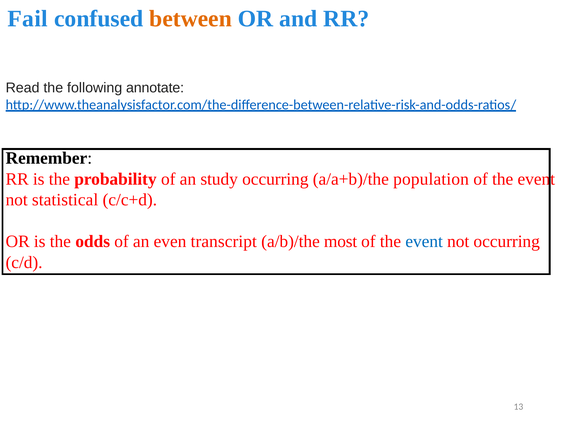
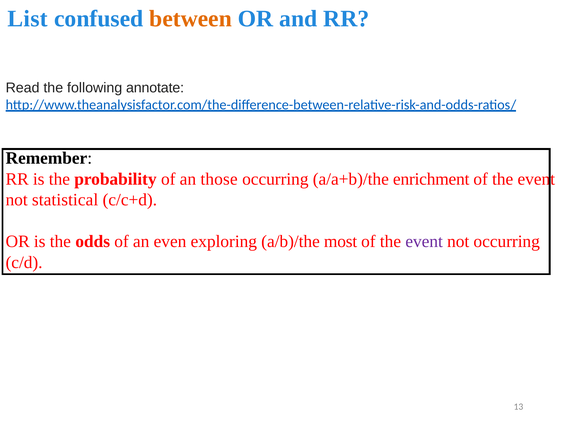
Fail: Fail -> List (28, 19)
study: study -> those (219, 179)
population: population -> enrichment (431, 179)
transcript: transcript -> exploring (224, 241)
event colour: blue -> purple (424, 241)
